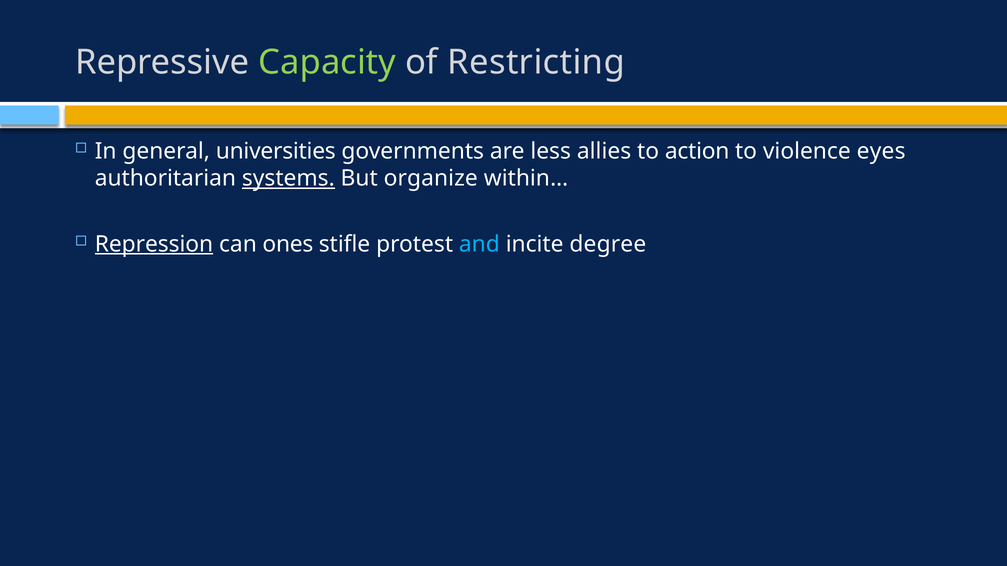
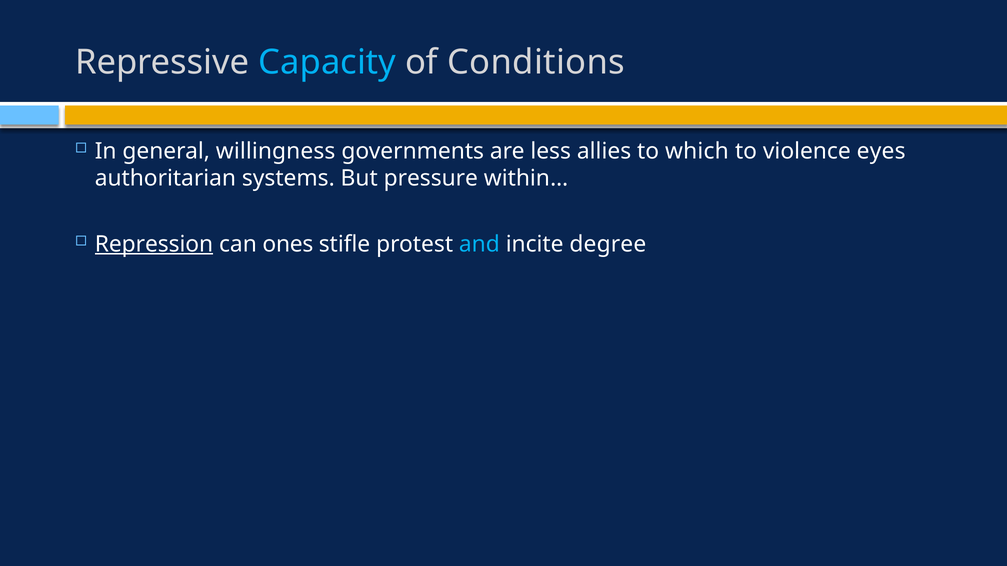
Capacity colour: light green -> light blue (327, 62)
Restricting: Restricting -> Conditions (536, 62)
universities: universities -> willingness (276, 151)
action: action -> which (697, 151)
systems underline: present -> none (288, 179)
organize: organize -> pressure (431, 179)
